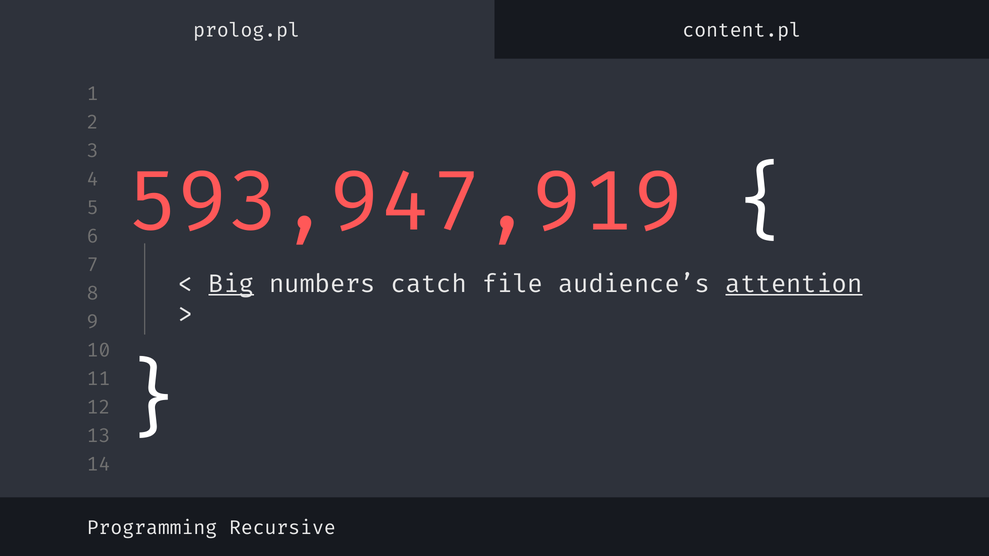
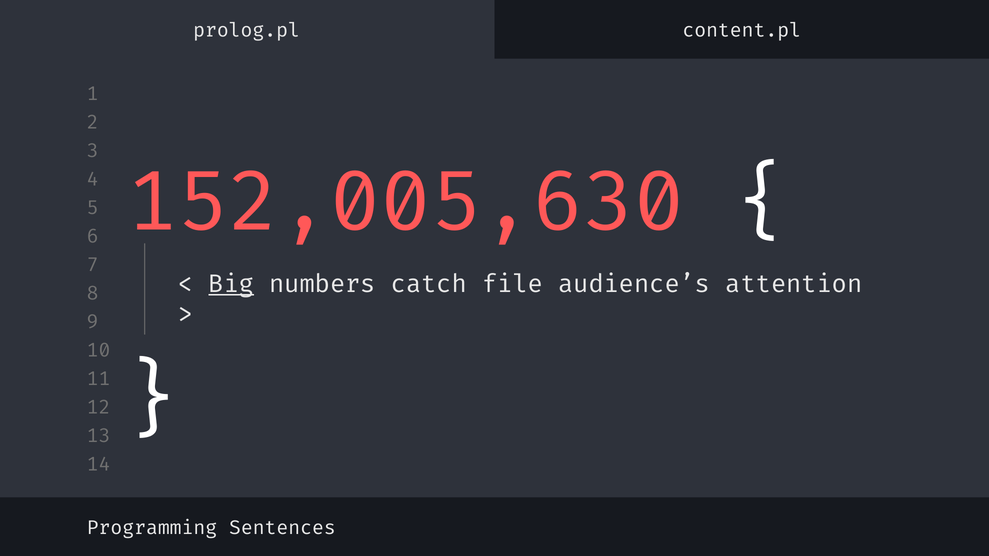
593,947,919: 593,947,919 -> 152,005,630 (406, 203)
attention underline: present -> none (794, 284)
Recursive: Recursive -> Sentences (282, 528)
